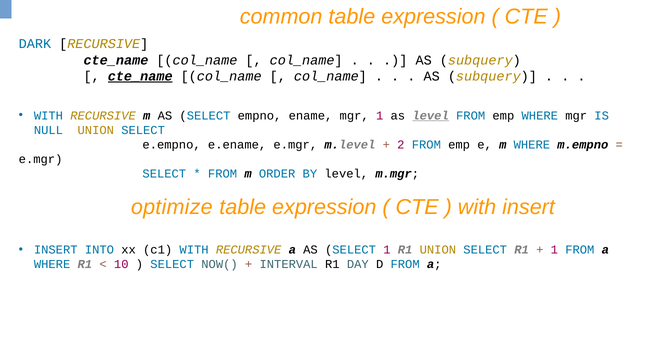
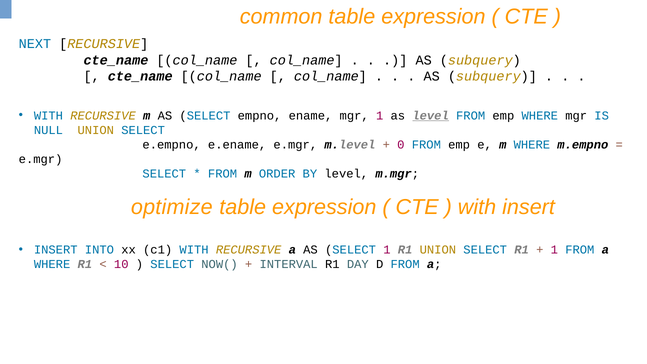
DARK: DARK -> NEXT (35, 44)
cte_name underline: present -> none (140, 76)
2: 2 -> 0 (401, 145)
